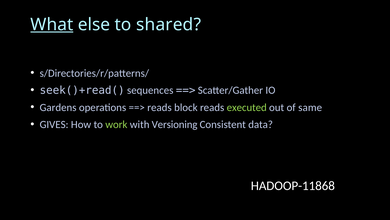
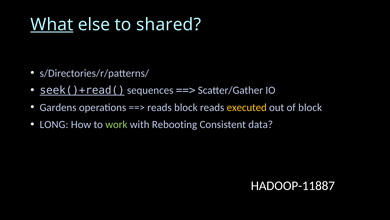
seek()+read( underline: none -> present (82, 90)
executed colour: light green -> yellow (247, 107)
of same: same -> block (310, 107)
GIVES: GIVES -> LONG (54, 124)
Versioning: Versioning -> Rebooting (175, 124)
HADOOP-11868: HADOOP-11868 -> HADOOP-11887 (293, 185)
